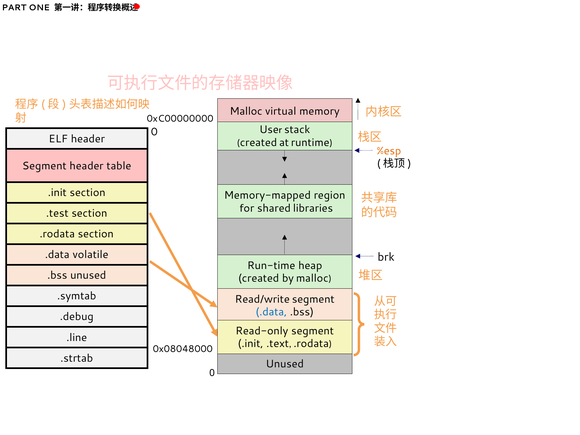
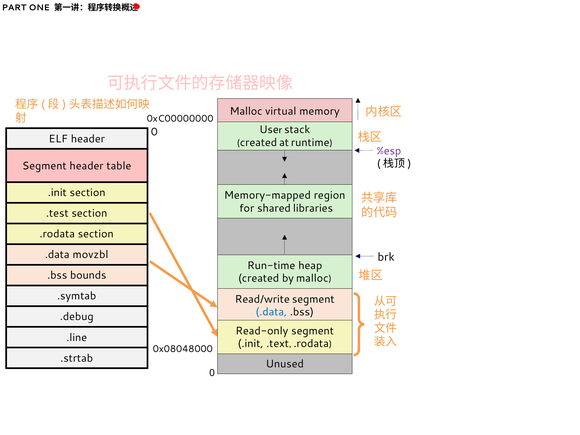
%esp colour: orange -> purple (389, 151)
volatile: volatile -> movzbl (90, 255)
.bss unused: unused -> bounds (88, 275)
